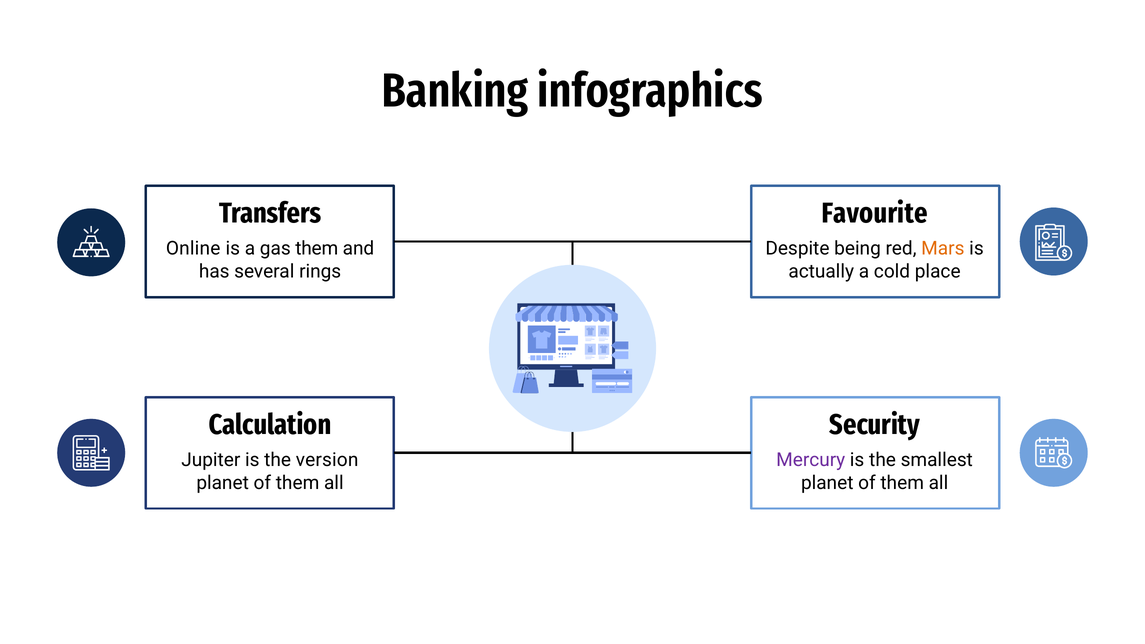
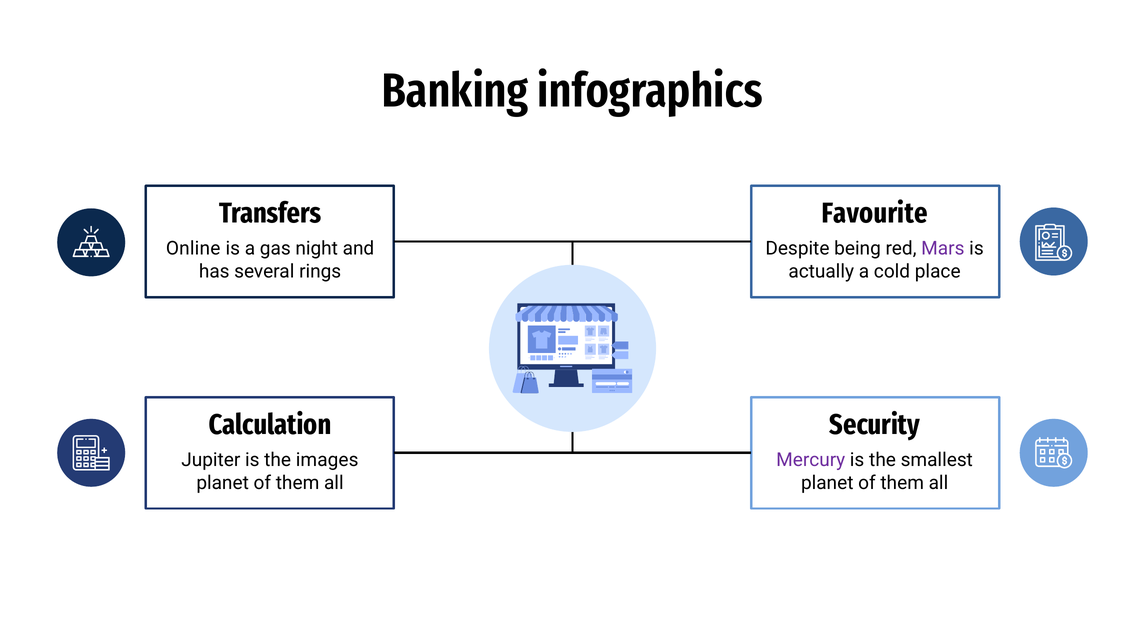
gas them: them -> night (317, 249)
Mars colour: orange -> purple (943, 249)
version: version -> images (327, 460)
